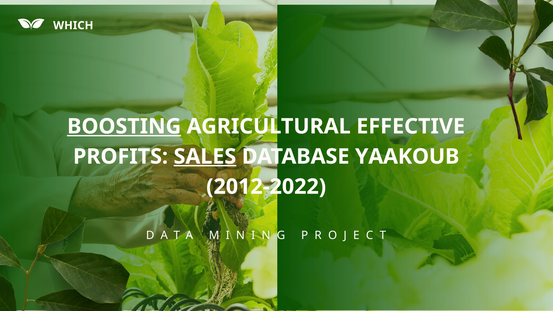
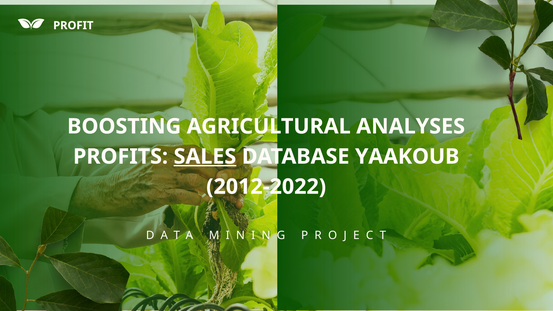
WHICH: WHICH -> PROFIT (73, 25)
BOOSTING underline: present -> none (124, 126)
EFFECTIVE: EFFECTIVE -> ANALYSES (411, 126)
